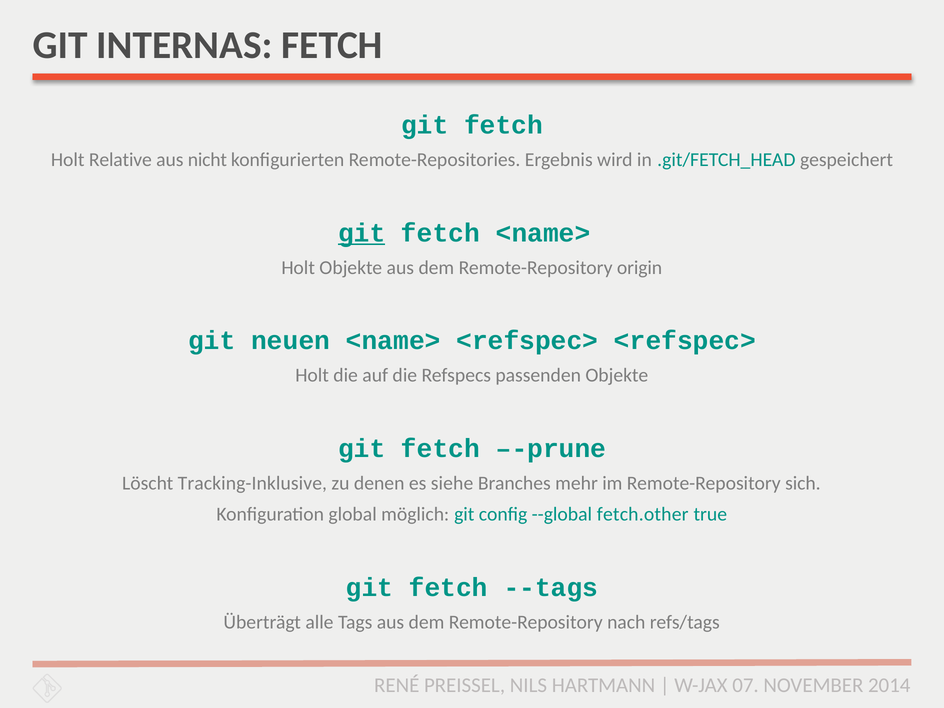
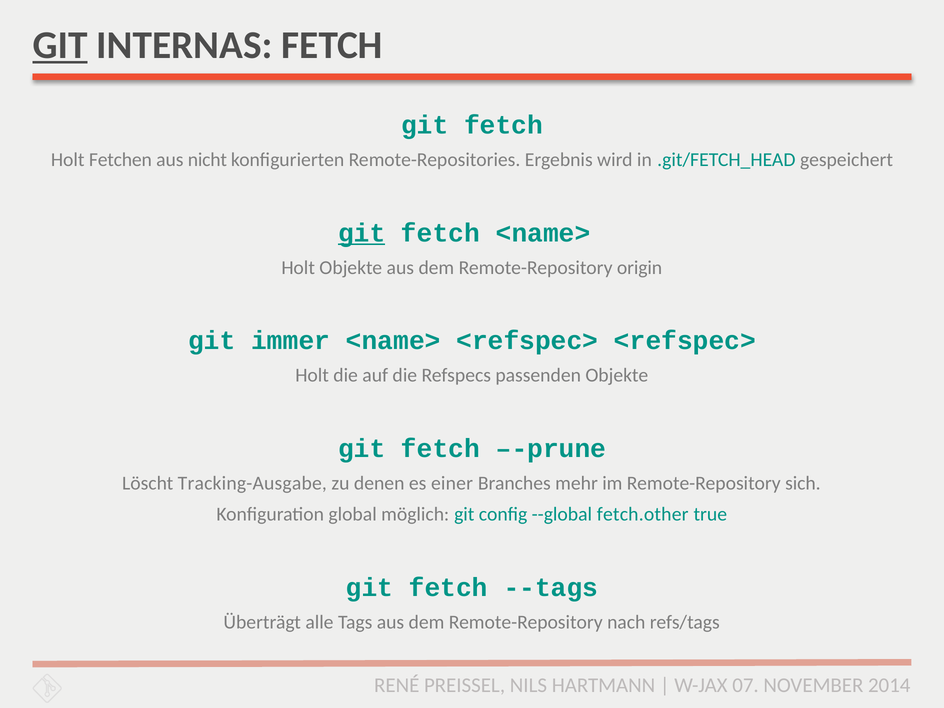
GIT underline: none -> present (60, 45)
Relative: Relative -> Fetchen (120, 160)
neuen: neuen -> immer (291, 341)
Tracking-Inklusive: Tracking-Inklusive -> Tracking-Ausgabe (252, 483)
siehe: siehe -> einer (452, 483)
